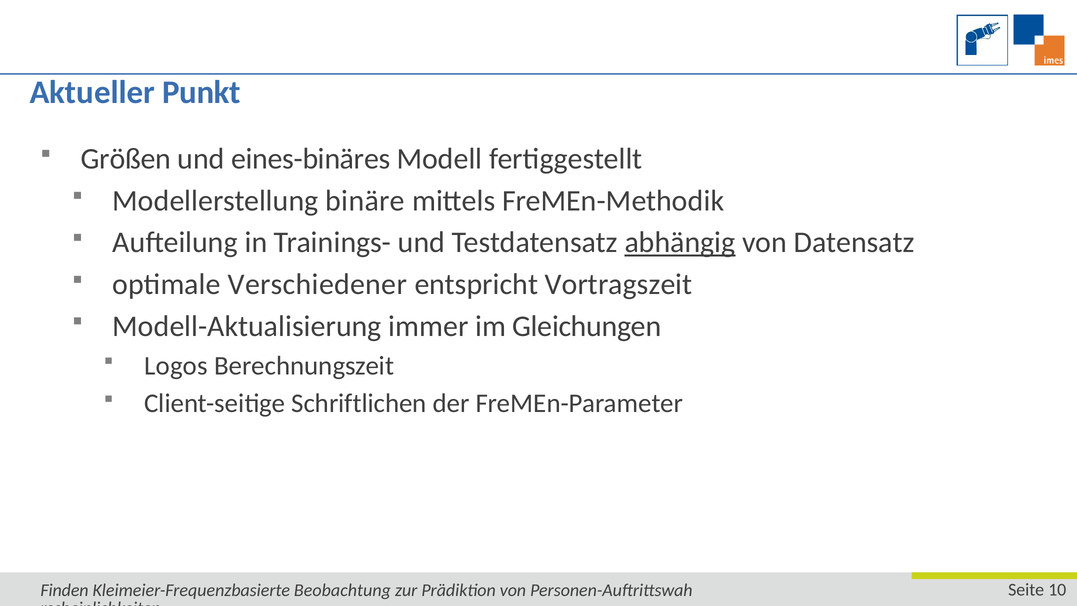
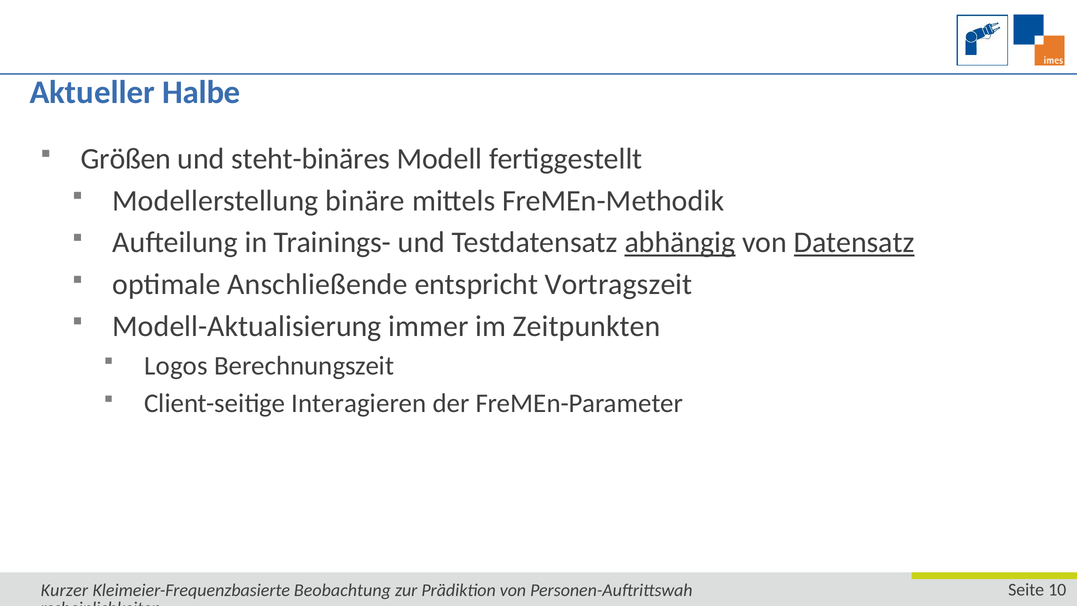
Punkt: Punkt -> Halbe (201, 93)
eines-binäres: eines-binäres -> steht-binäres (311, 159)
Datensatz underline: none -> present (854, 243)
Verschiedener: Verschiedener -> Anschließende (318, 284)
Gleichungen: Gleichungen -> Zeitpunkten (587, 326)
Schriftlichen: Schriftlichen -> Interagieren (359, 403)
Finden: Finden -> Kurzer (64, 590)
